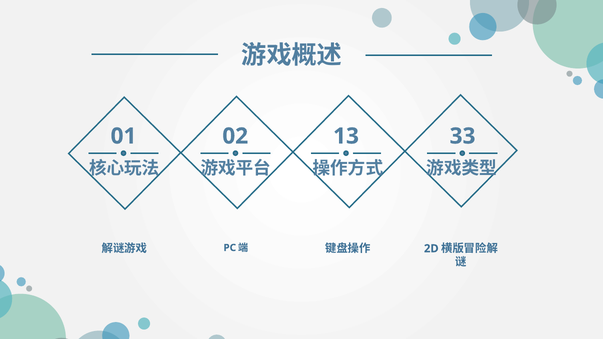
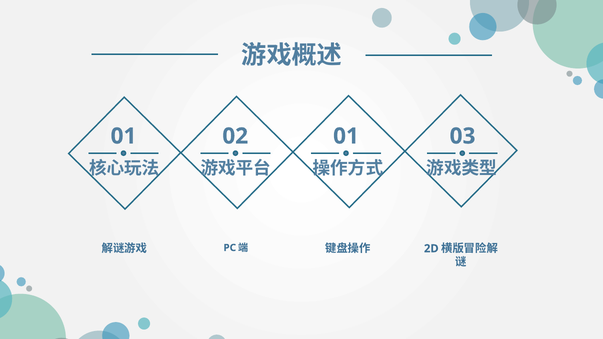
01 13: 13 -> 01 (346, 136)
33: 33 -> 03 (463, 136)
